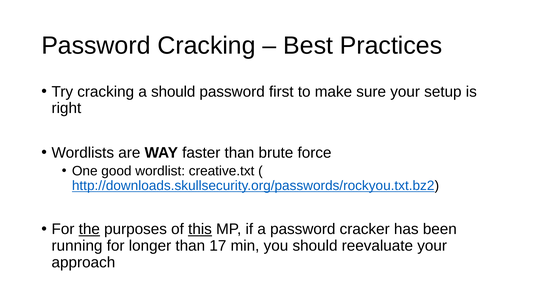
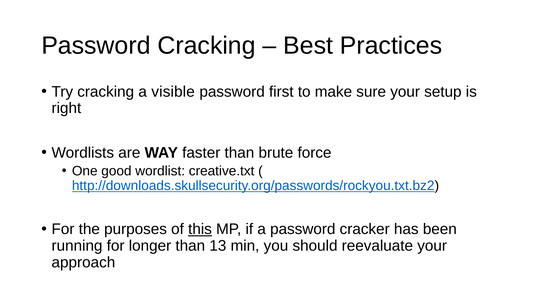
a should: should -> visible (173, 92)
the underline: present -> none (89, 229)
17: 17 -> 13 (218, 245)
